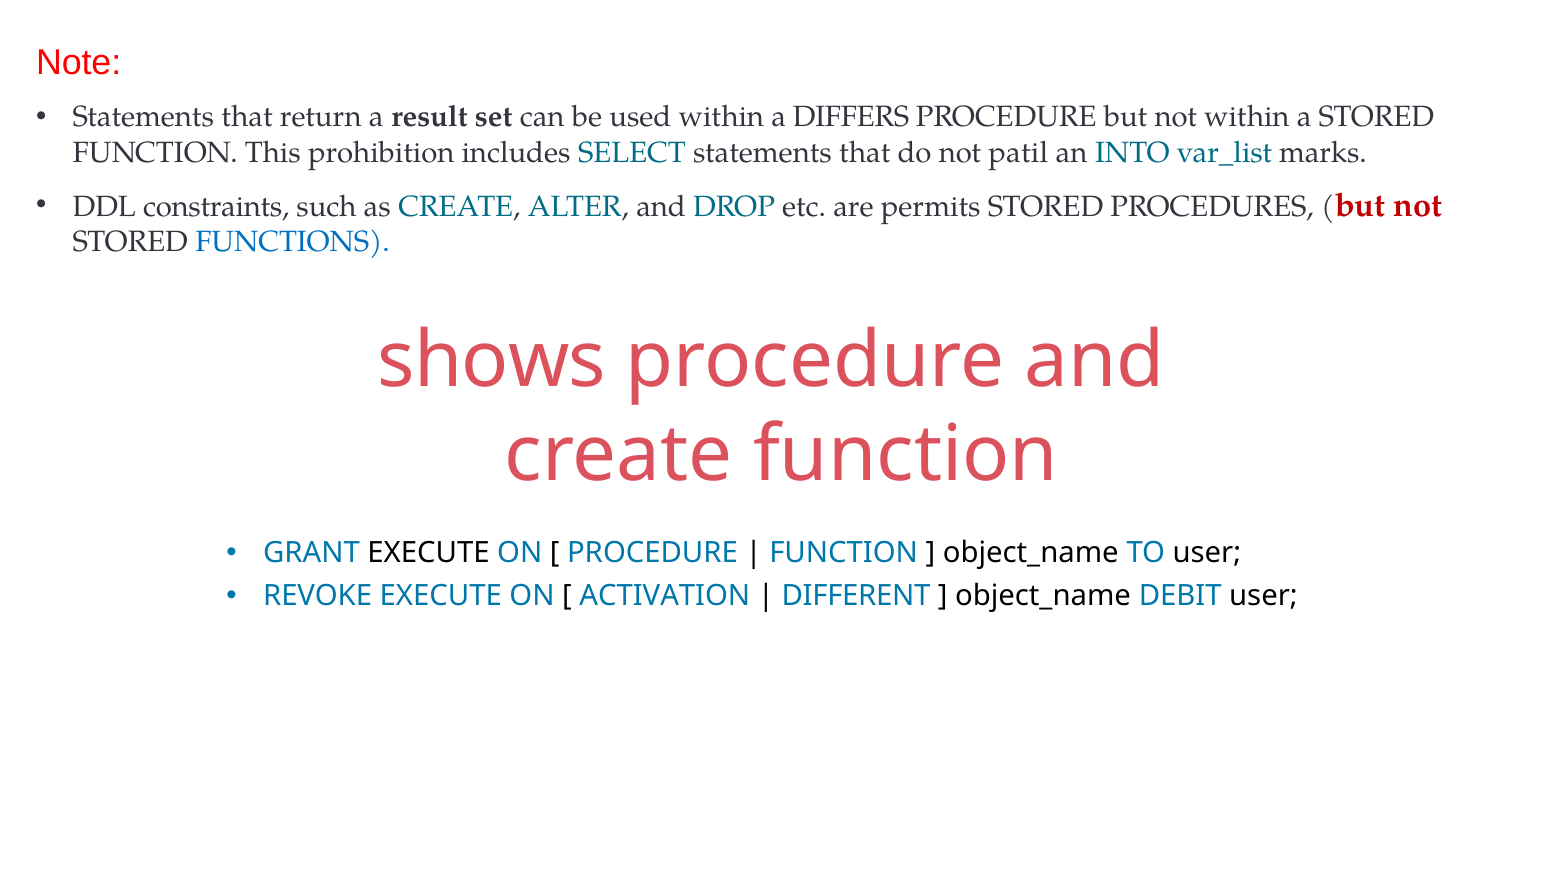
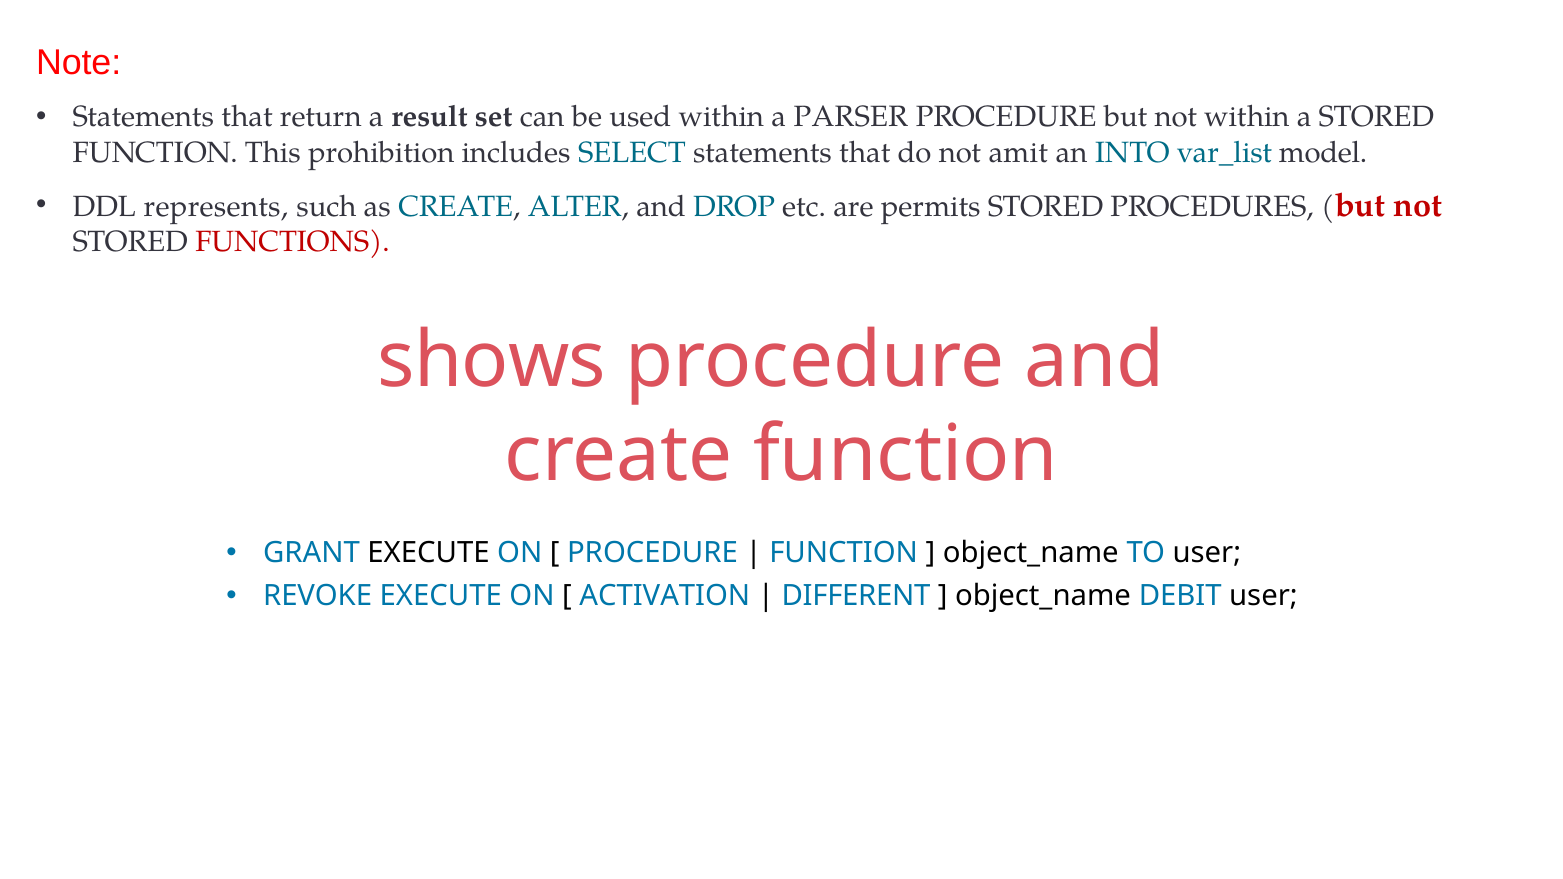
DIFFERS: DIFFERS -> PARSER (851, 117)
patil: patil -> amit (1018, 153)
marks: marks -> model (1323, 153)
constraints: constraints -> represents (216, 207)
FUNCTIONS colour: blue -> red (293, 242)
